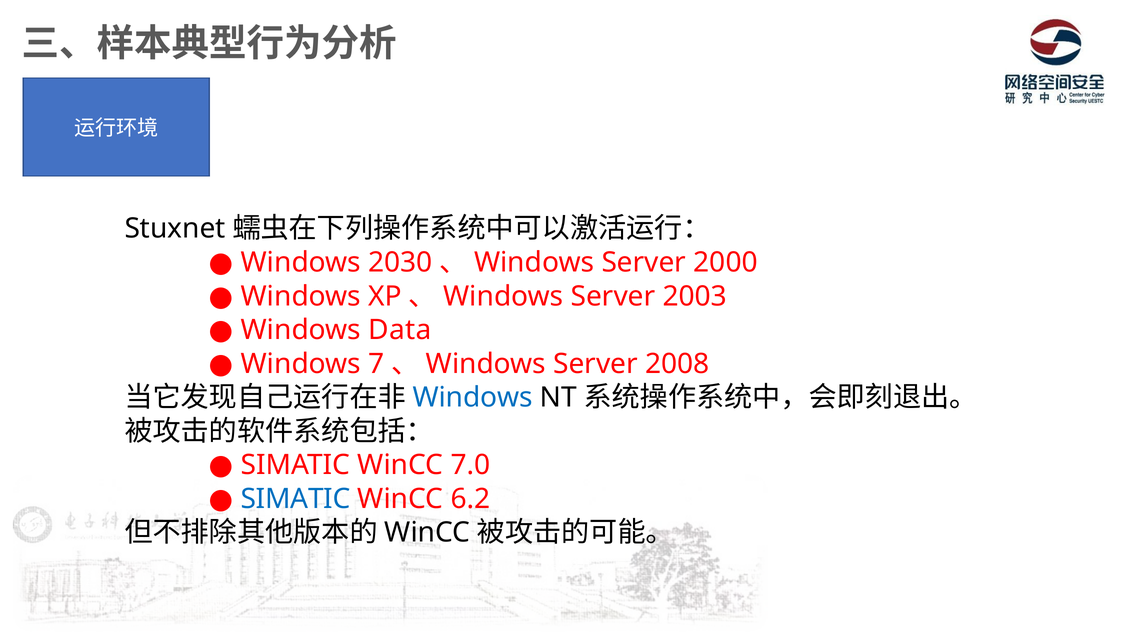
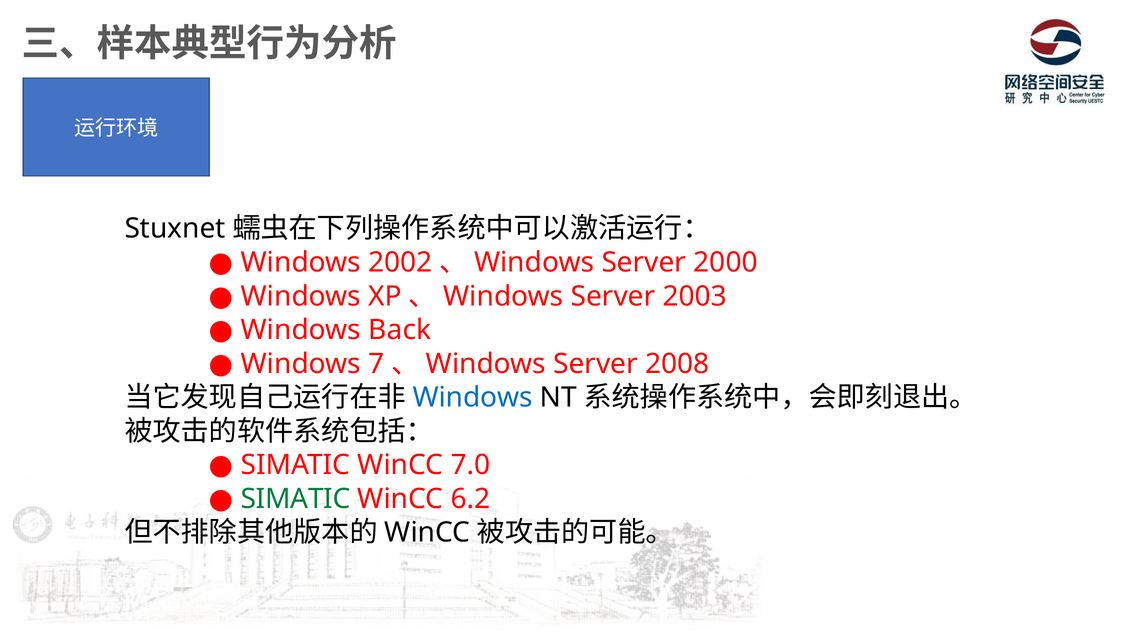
2030: 2030 -> 2002 (400, 262)
Data: Data -> Back (400, 330)
SIMATIC colour: blue -> green (296, 499)
